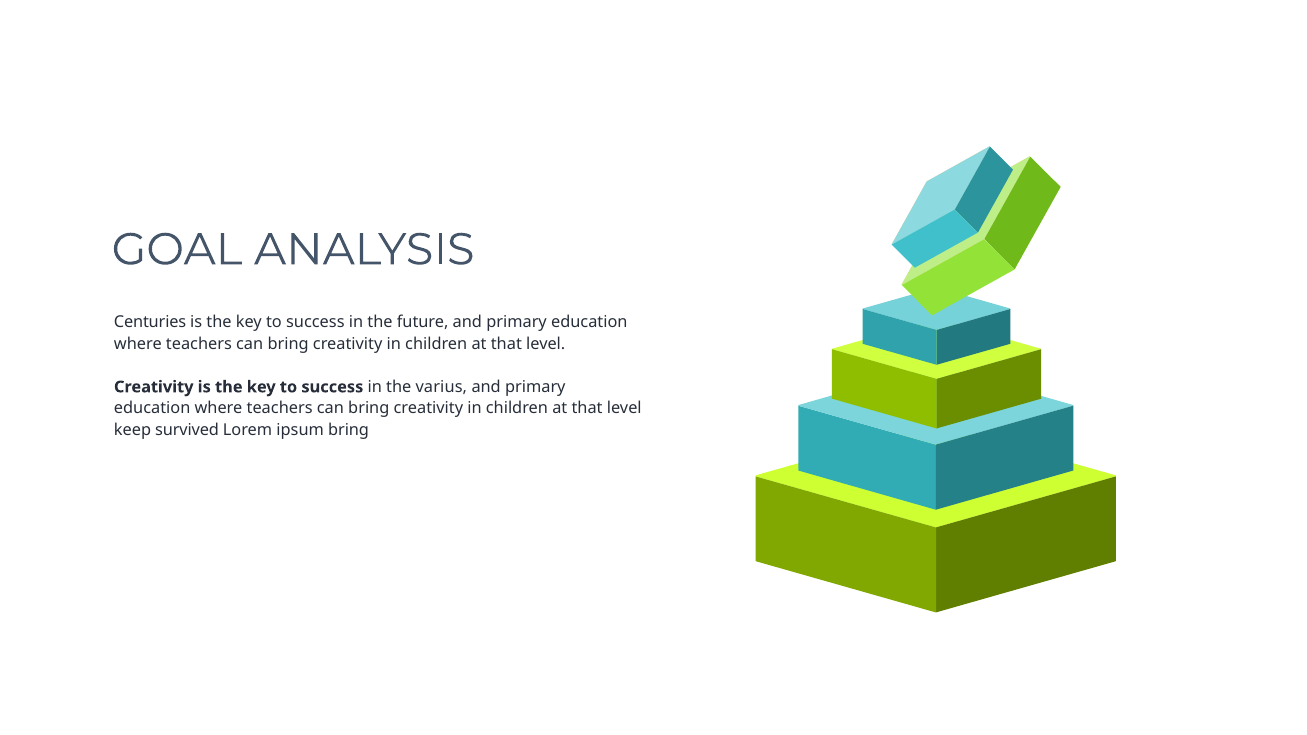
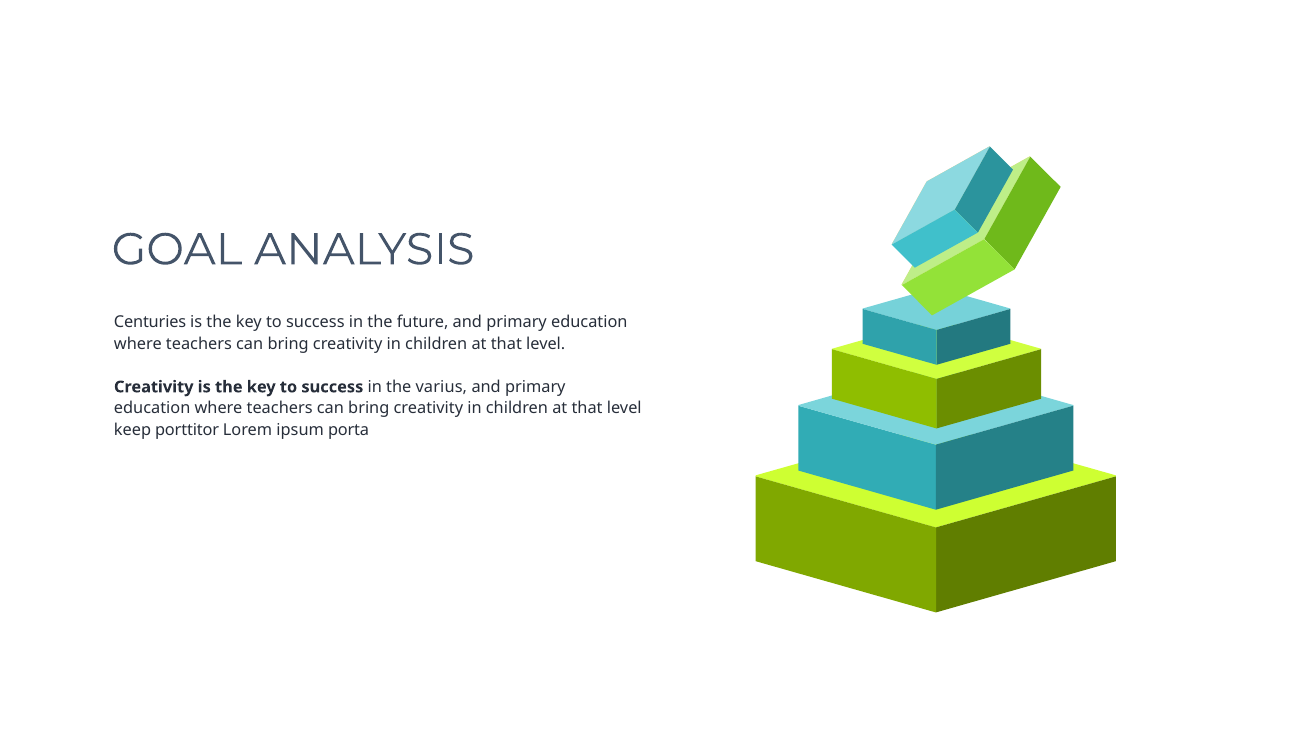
survived: survived -> porttitor (187, 430)
ipsum bring: bring -> porta (349, 430)
